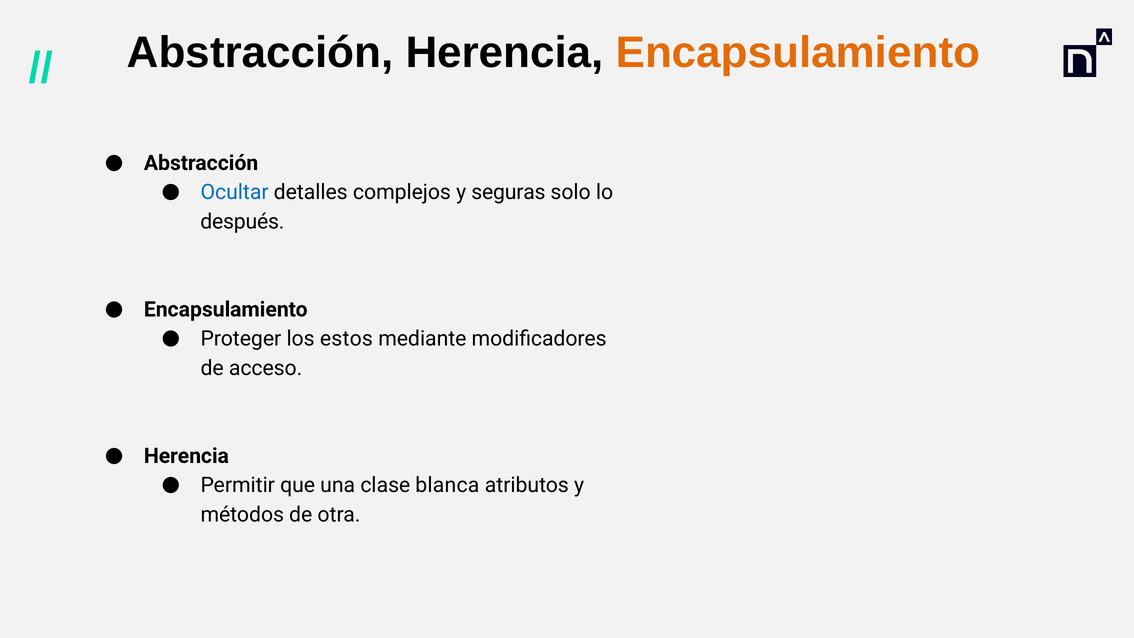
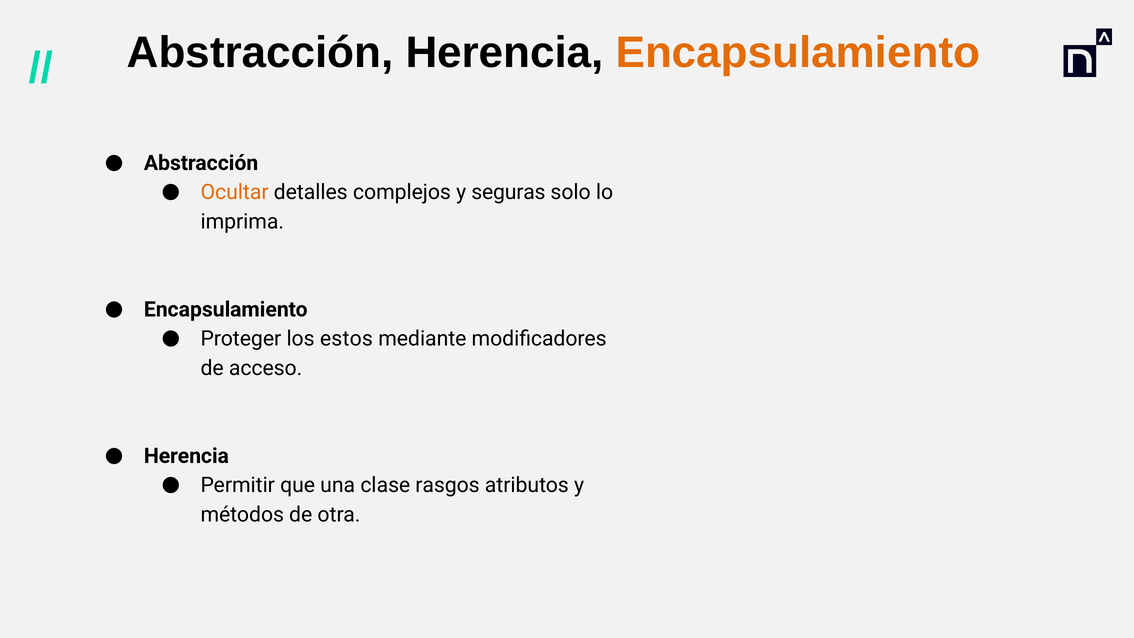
Ocultar colour: blue -> orange (235, 192)
después: después -> imprima (242, 222)
blanca: blanca -> rasgos (448, 485)
